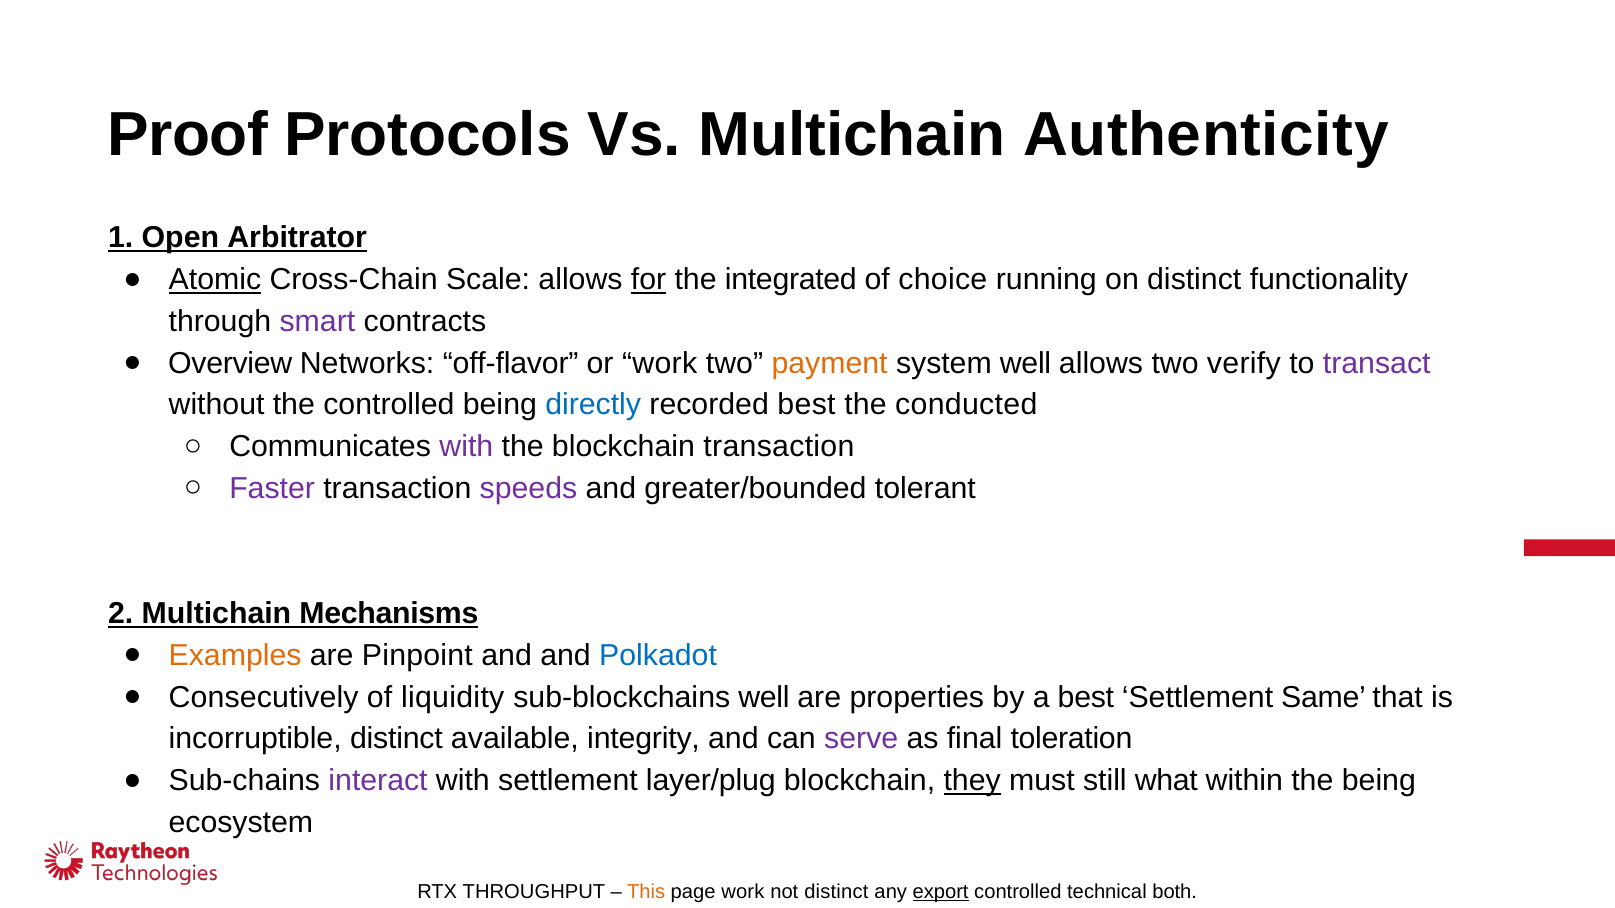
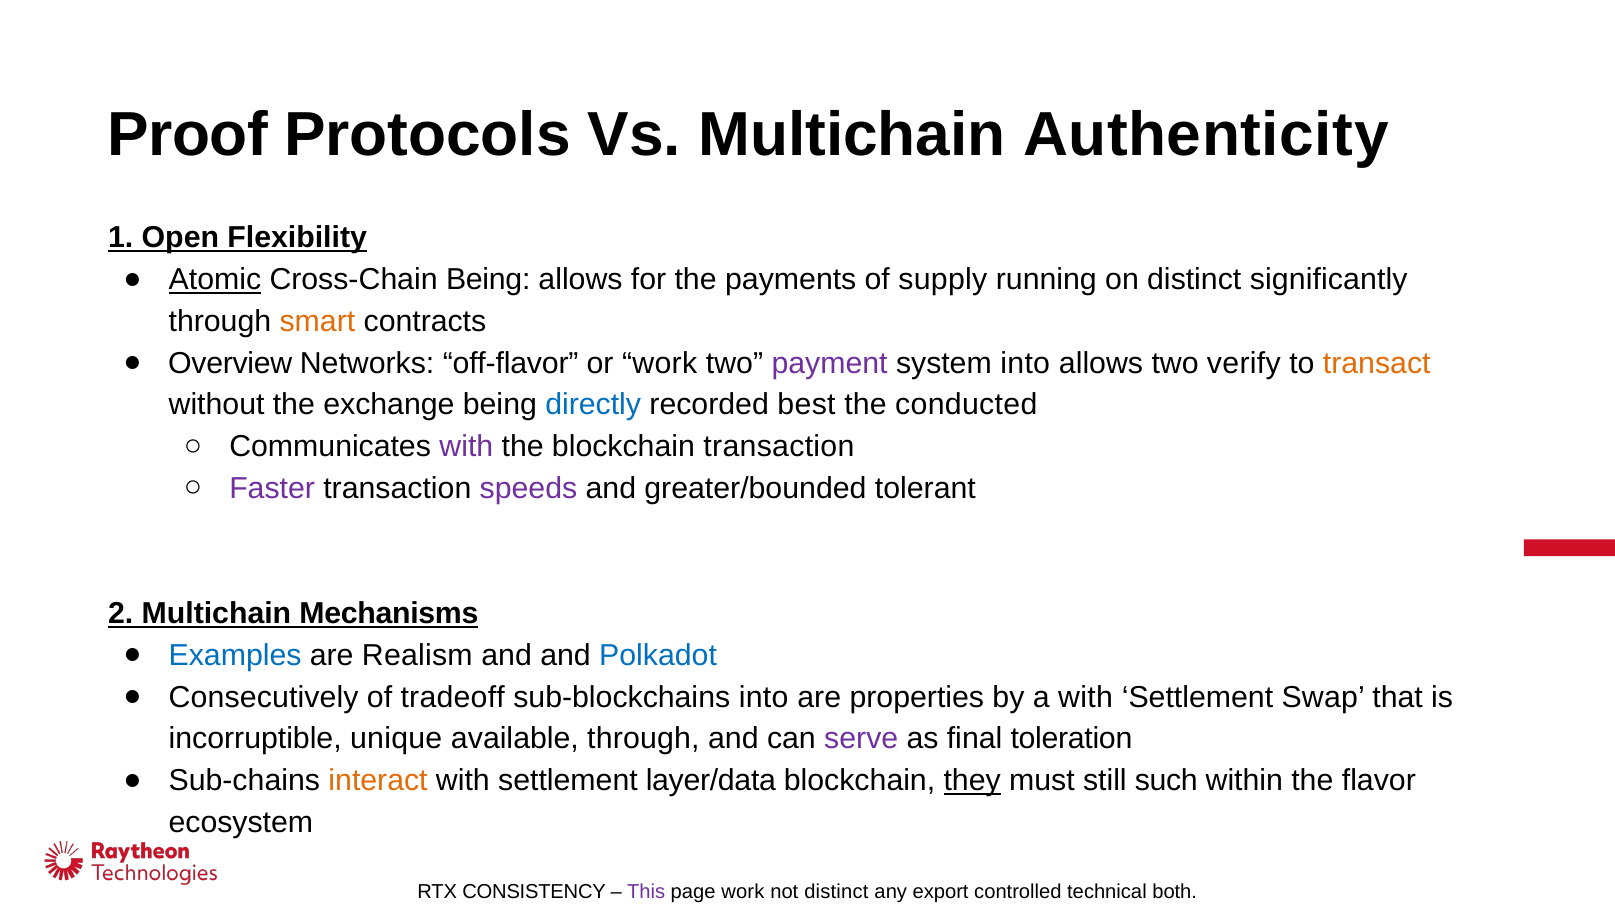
Arbitrator: Arbitrator -> Flexibility (297, 238)
Cross-Chain Scale: Scale -> Being (488, 280)
for underline: present -> none (649, 280)
integrated: integrated -> payments (791, 280)
choice: choice -> supply (943, 280)
functionality: functionality -> significantly (1329, 280)
smart colour: purple -> orange (317, 322)
payment colour: orange -> purple (830, 363)
system well: well -> into (1025, 363)
transact colour: purple -> orange (1377, 363)
the controlled: controlled -> exchange (389, 405)
Examples colour: orange -> blue (235, 656)
Pinpoint: Pinpoint -> Realism (417, 656)
liquidity: liquidity -> tradeoff (453, 698)
sub-blockchains well: well -> into (764, 698)
a best: best -> with (1086, 698)
Same: Same -> Swap (1323, 698)
incorruptible distinct: distinct -> unique (396, 739)
available integrity: integrity -> through (643, 739)
interact colour: purple -> orange (378, 781)
layer/plug: layer/plug -> layer/data (711, 781)
what: what -> such (1166, 781)
the being: being -> flavor (1379, 781)
THROUGHPUT: THROUGHPUT -> CONSISTENCY (534, 893)
This colour: orange -> purple (646, 893)
export underline: present -> none (941, 893)
